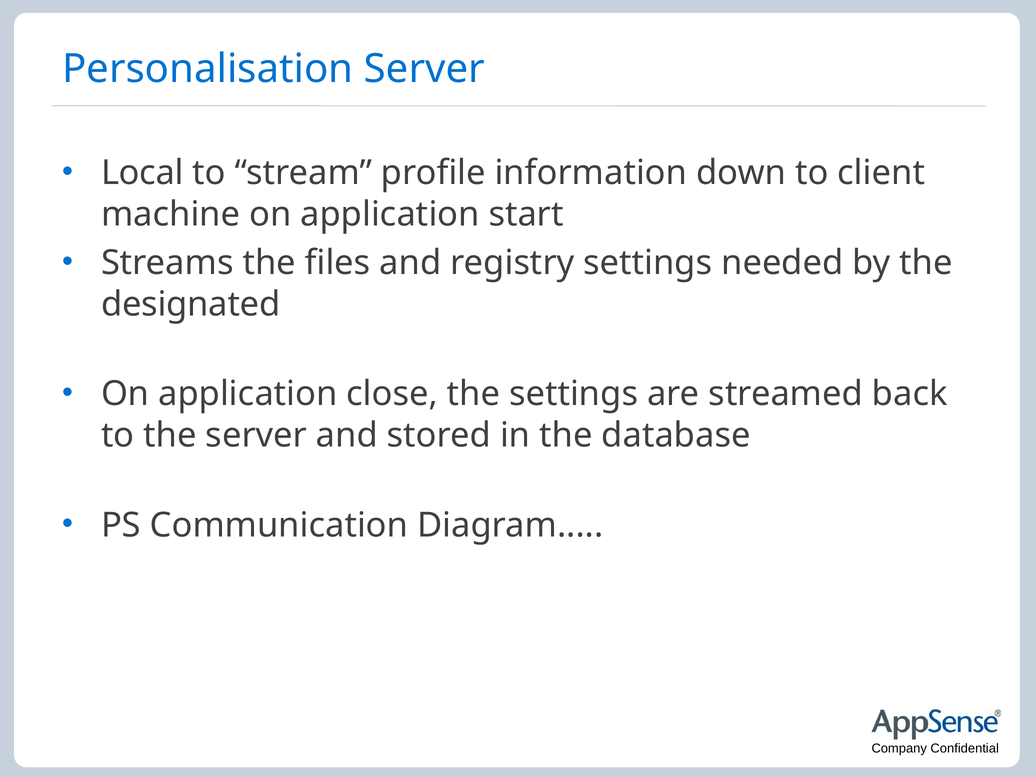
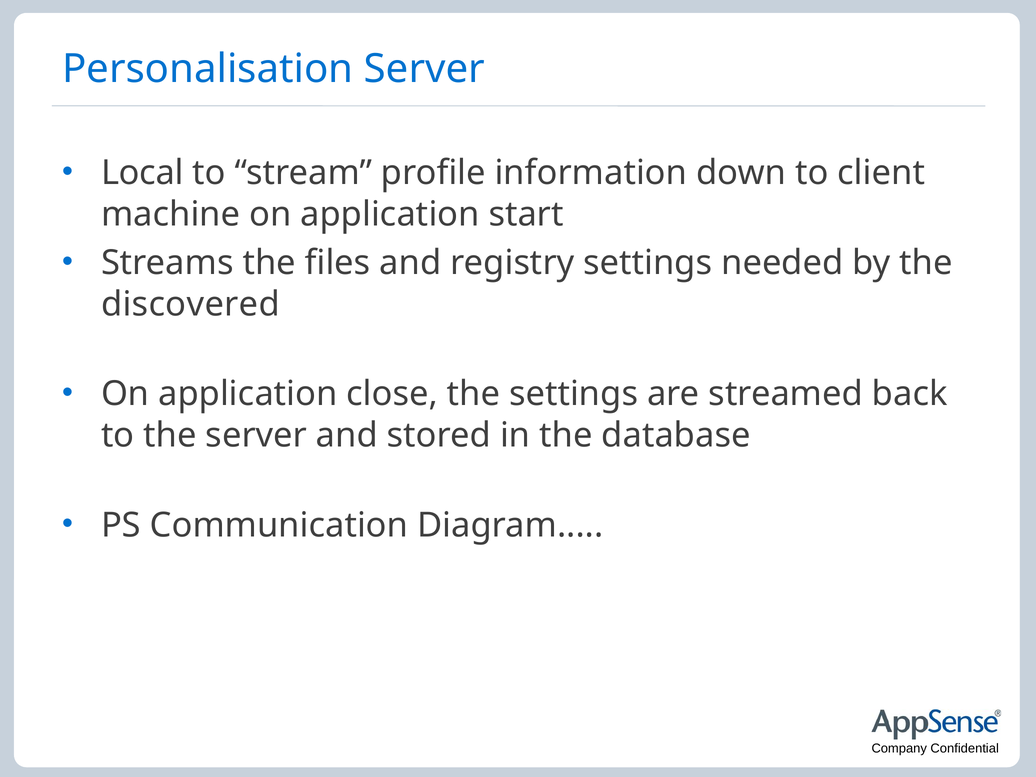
designated: designated -> discovered (190, 304)
